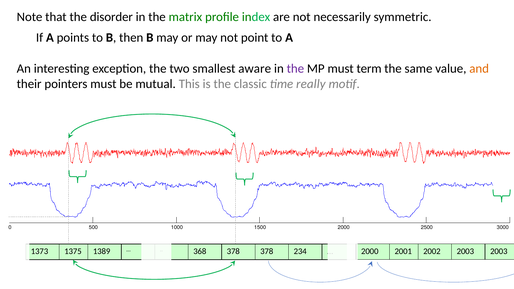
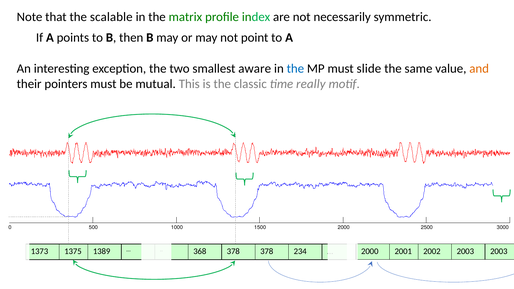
disorder: disorder -> scalable (111, 17)
the colour: purple -> blue (295, 69)
term: term -> slide (369, 69)
